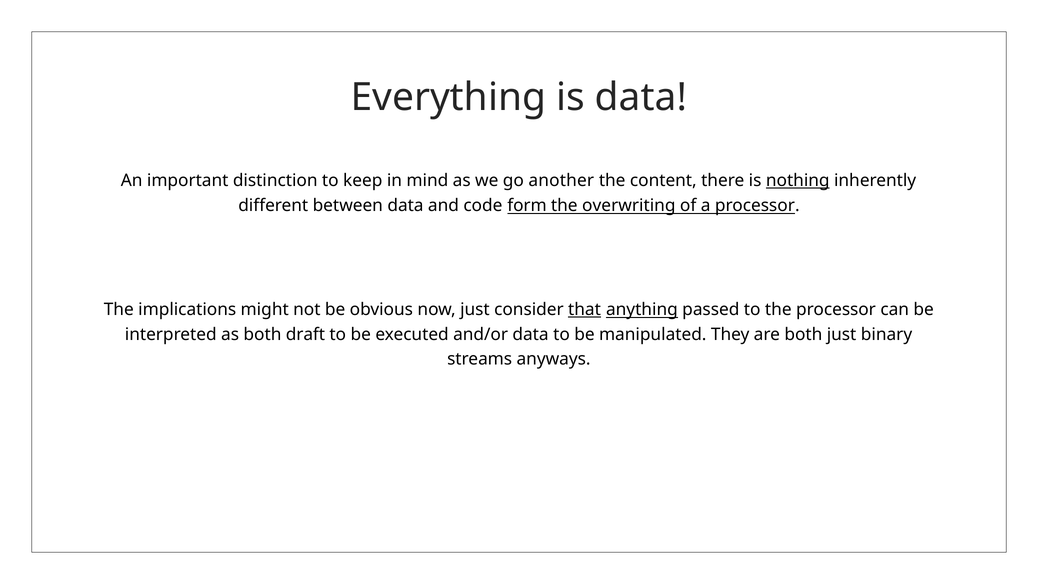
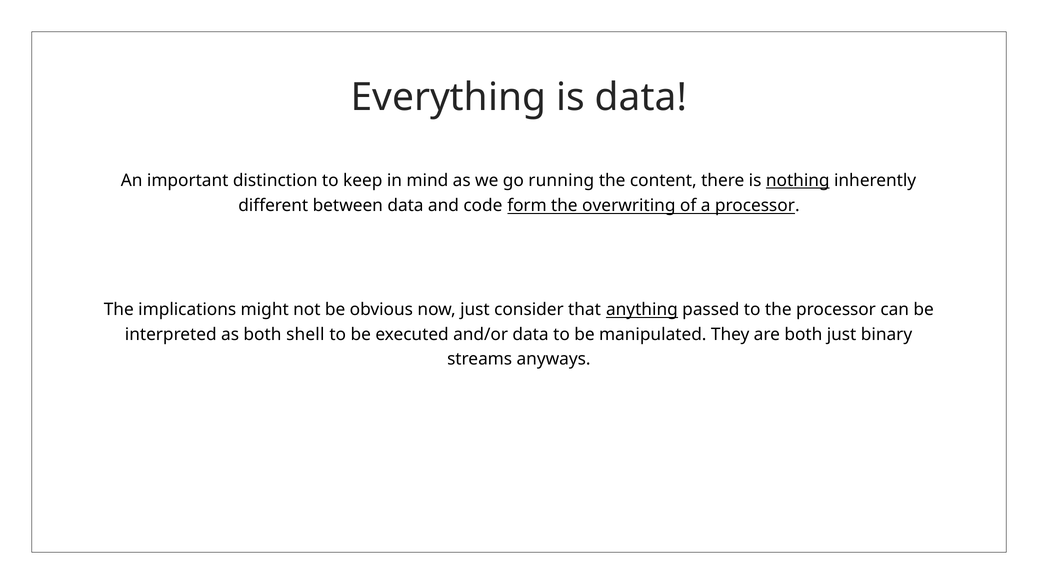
another: another -> running (561, 181)
that underline: present -> none (585, 309)
draft: draft -> shell (305, 334)
